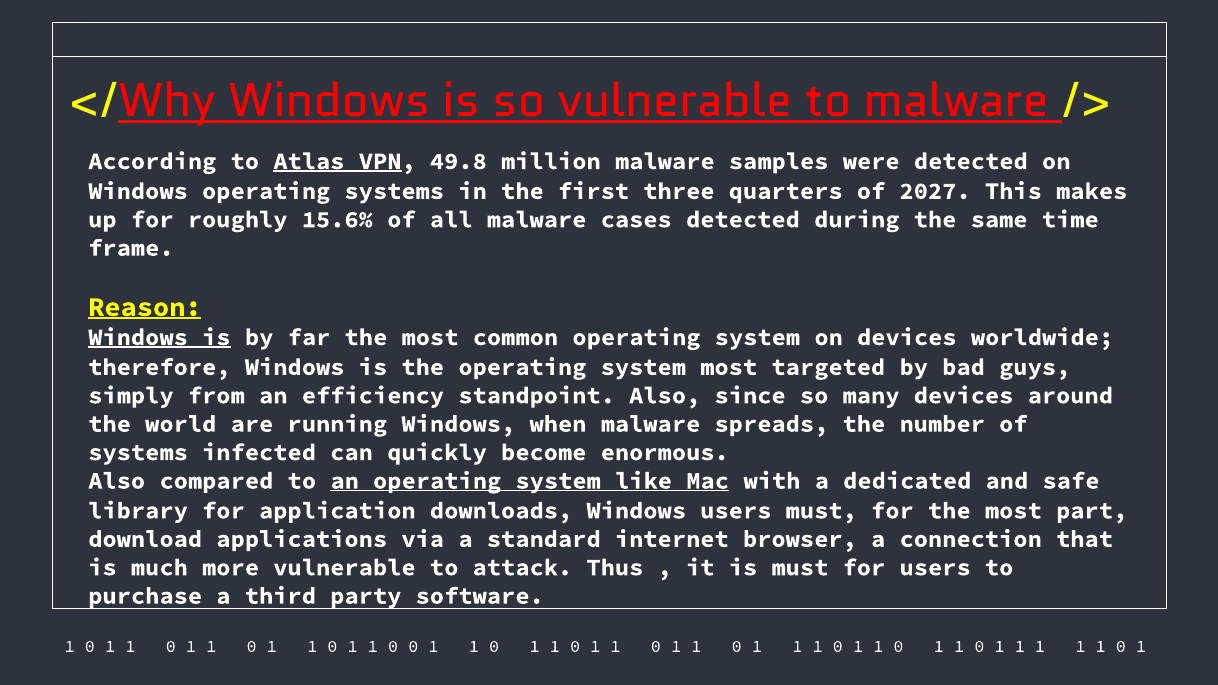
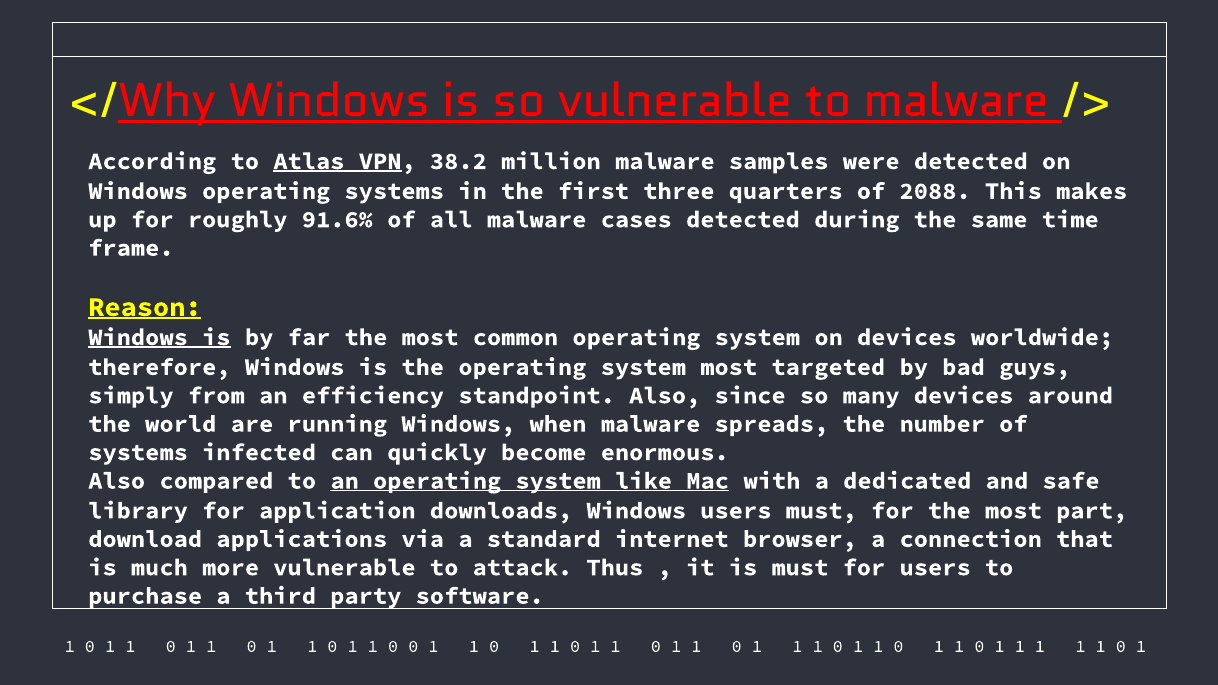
49.8: 49.8 -> 38.2 (458, 161)
2027: 2027 -> 2088 (935, 191)
15.6%: 15.6% -> 91.6% (337, 220)
